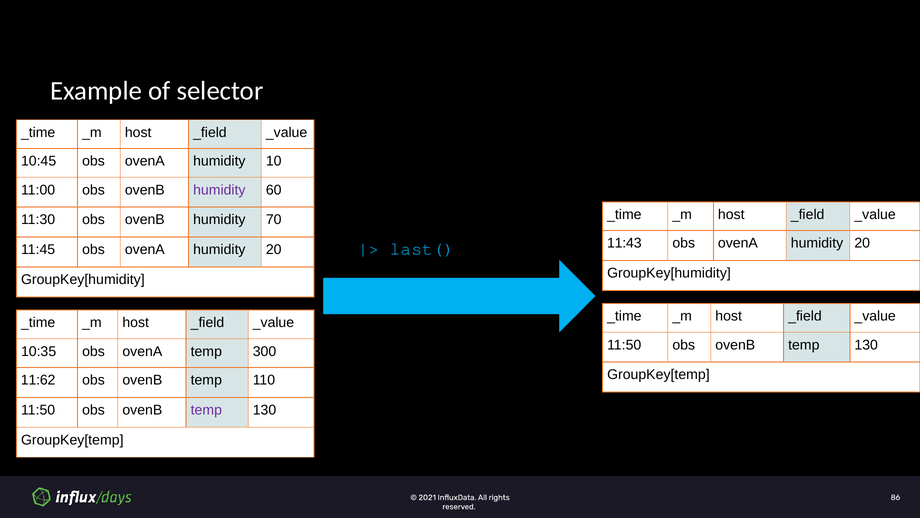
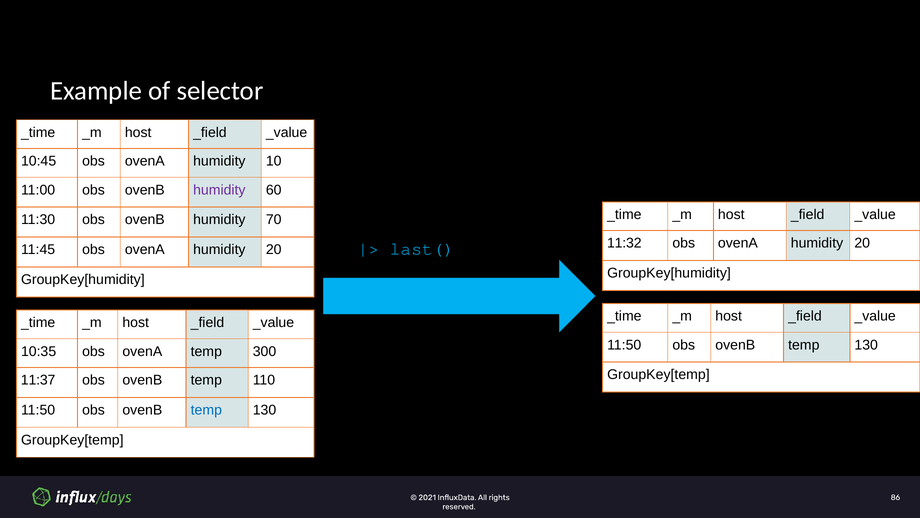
11:43: 11:43 -> 11:32 (624, 243)
11:62: 11:62 -> 11:37 (38, 380)
temp colour: purple -> blue (206, 410)
